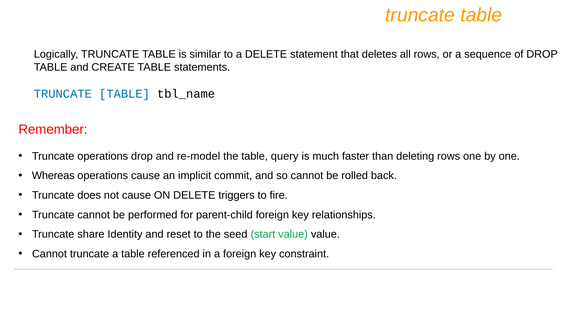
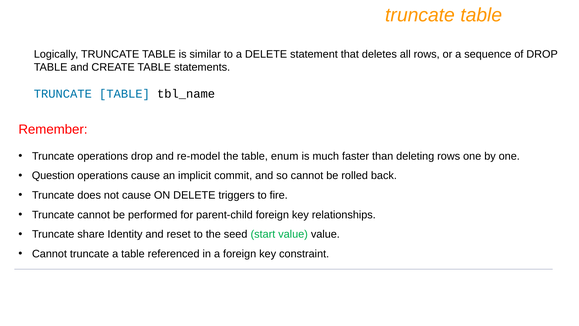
query: query -> enum (285, 156)
Whereas: Whereas -> Question (53, 176)
